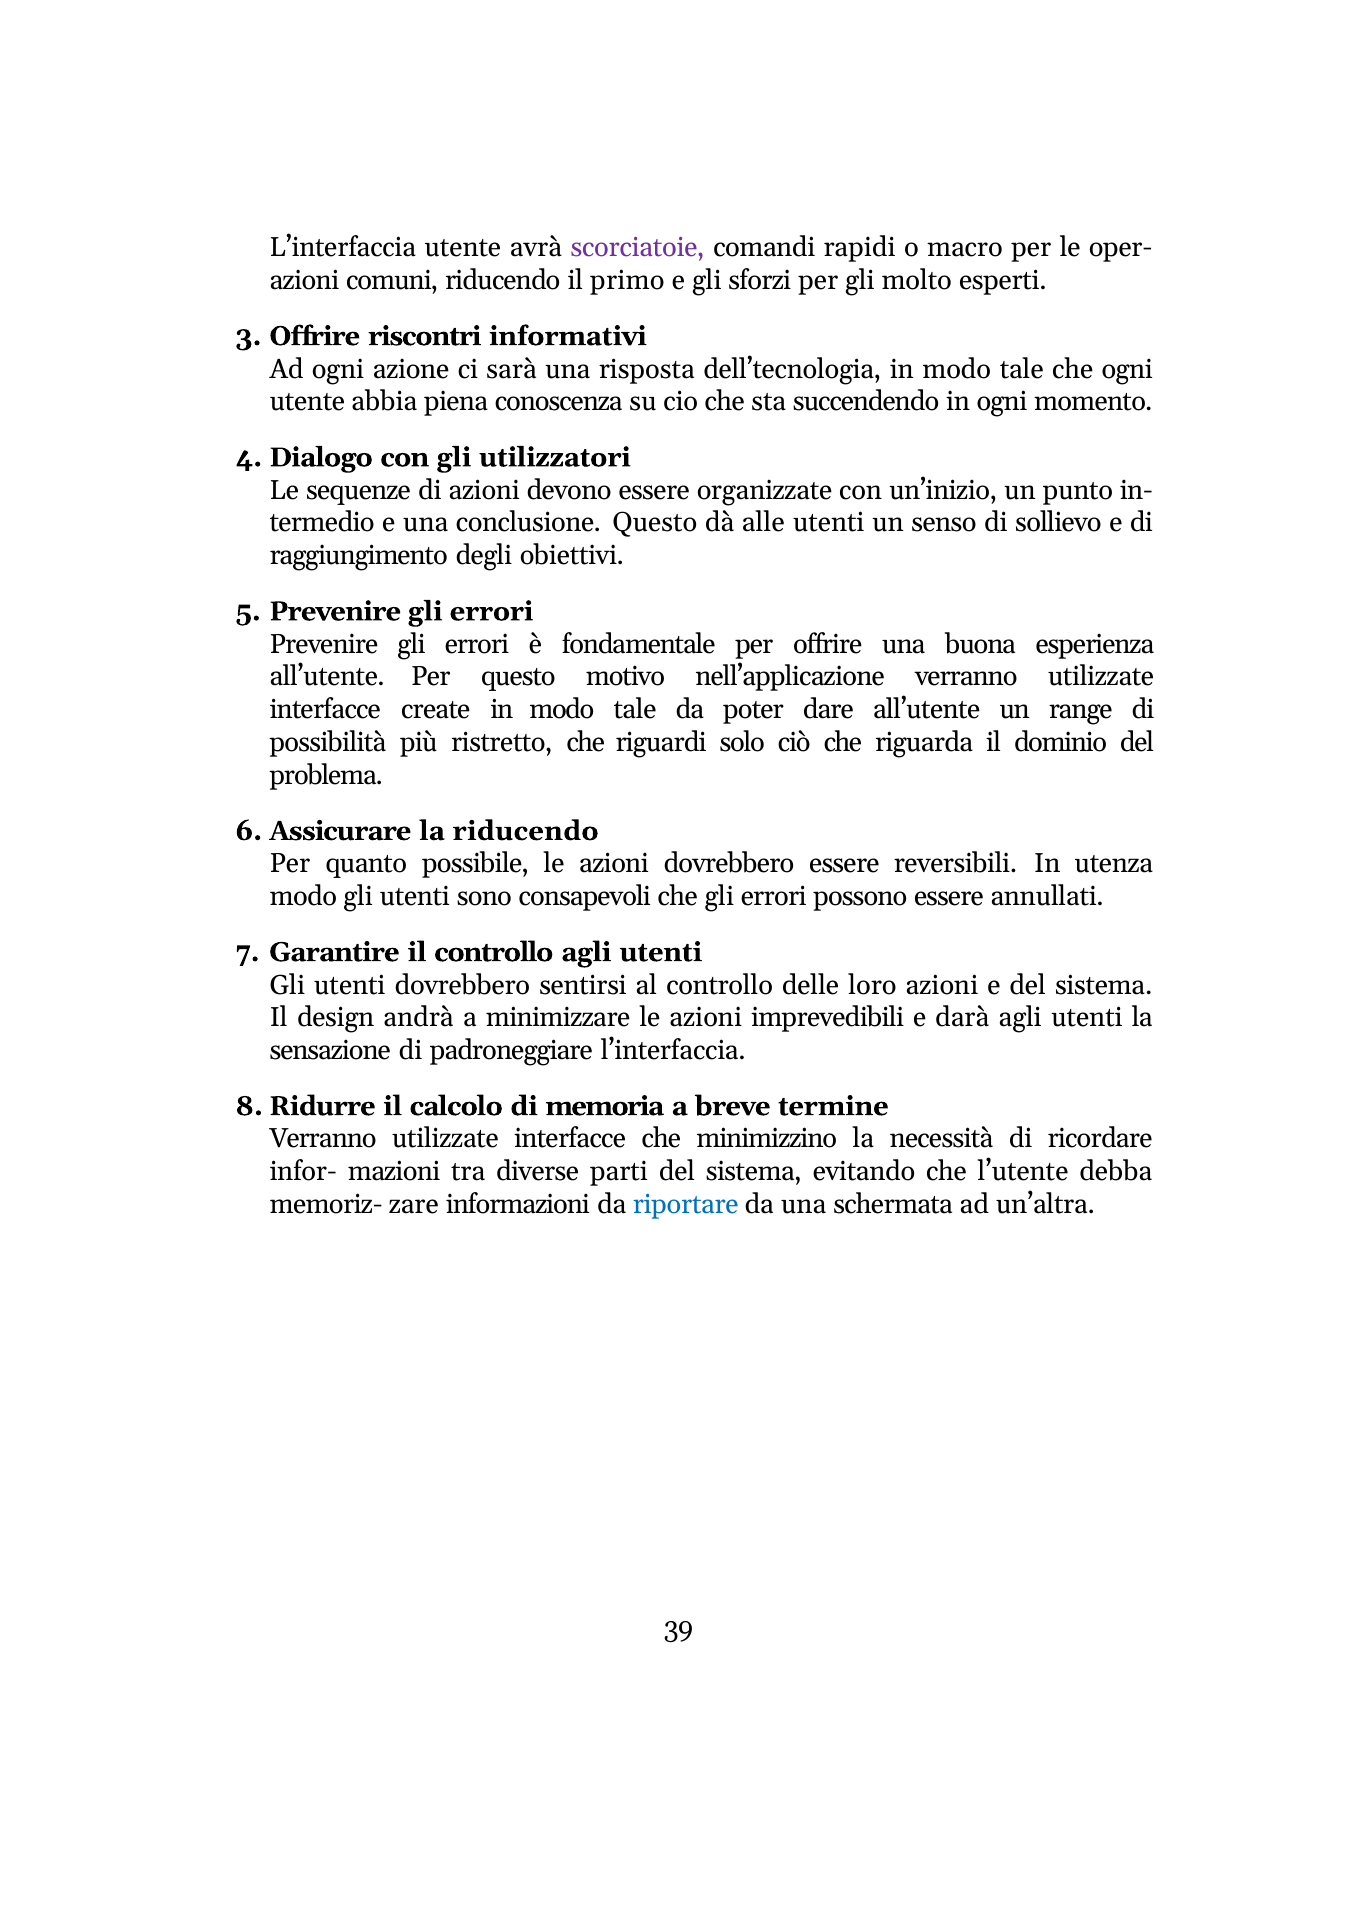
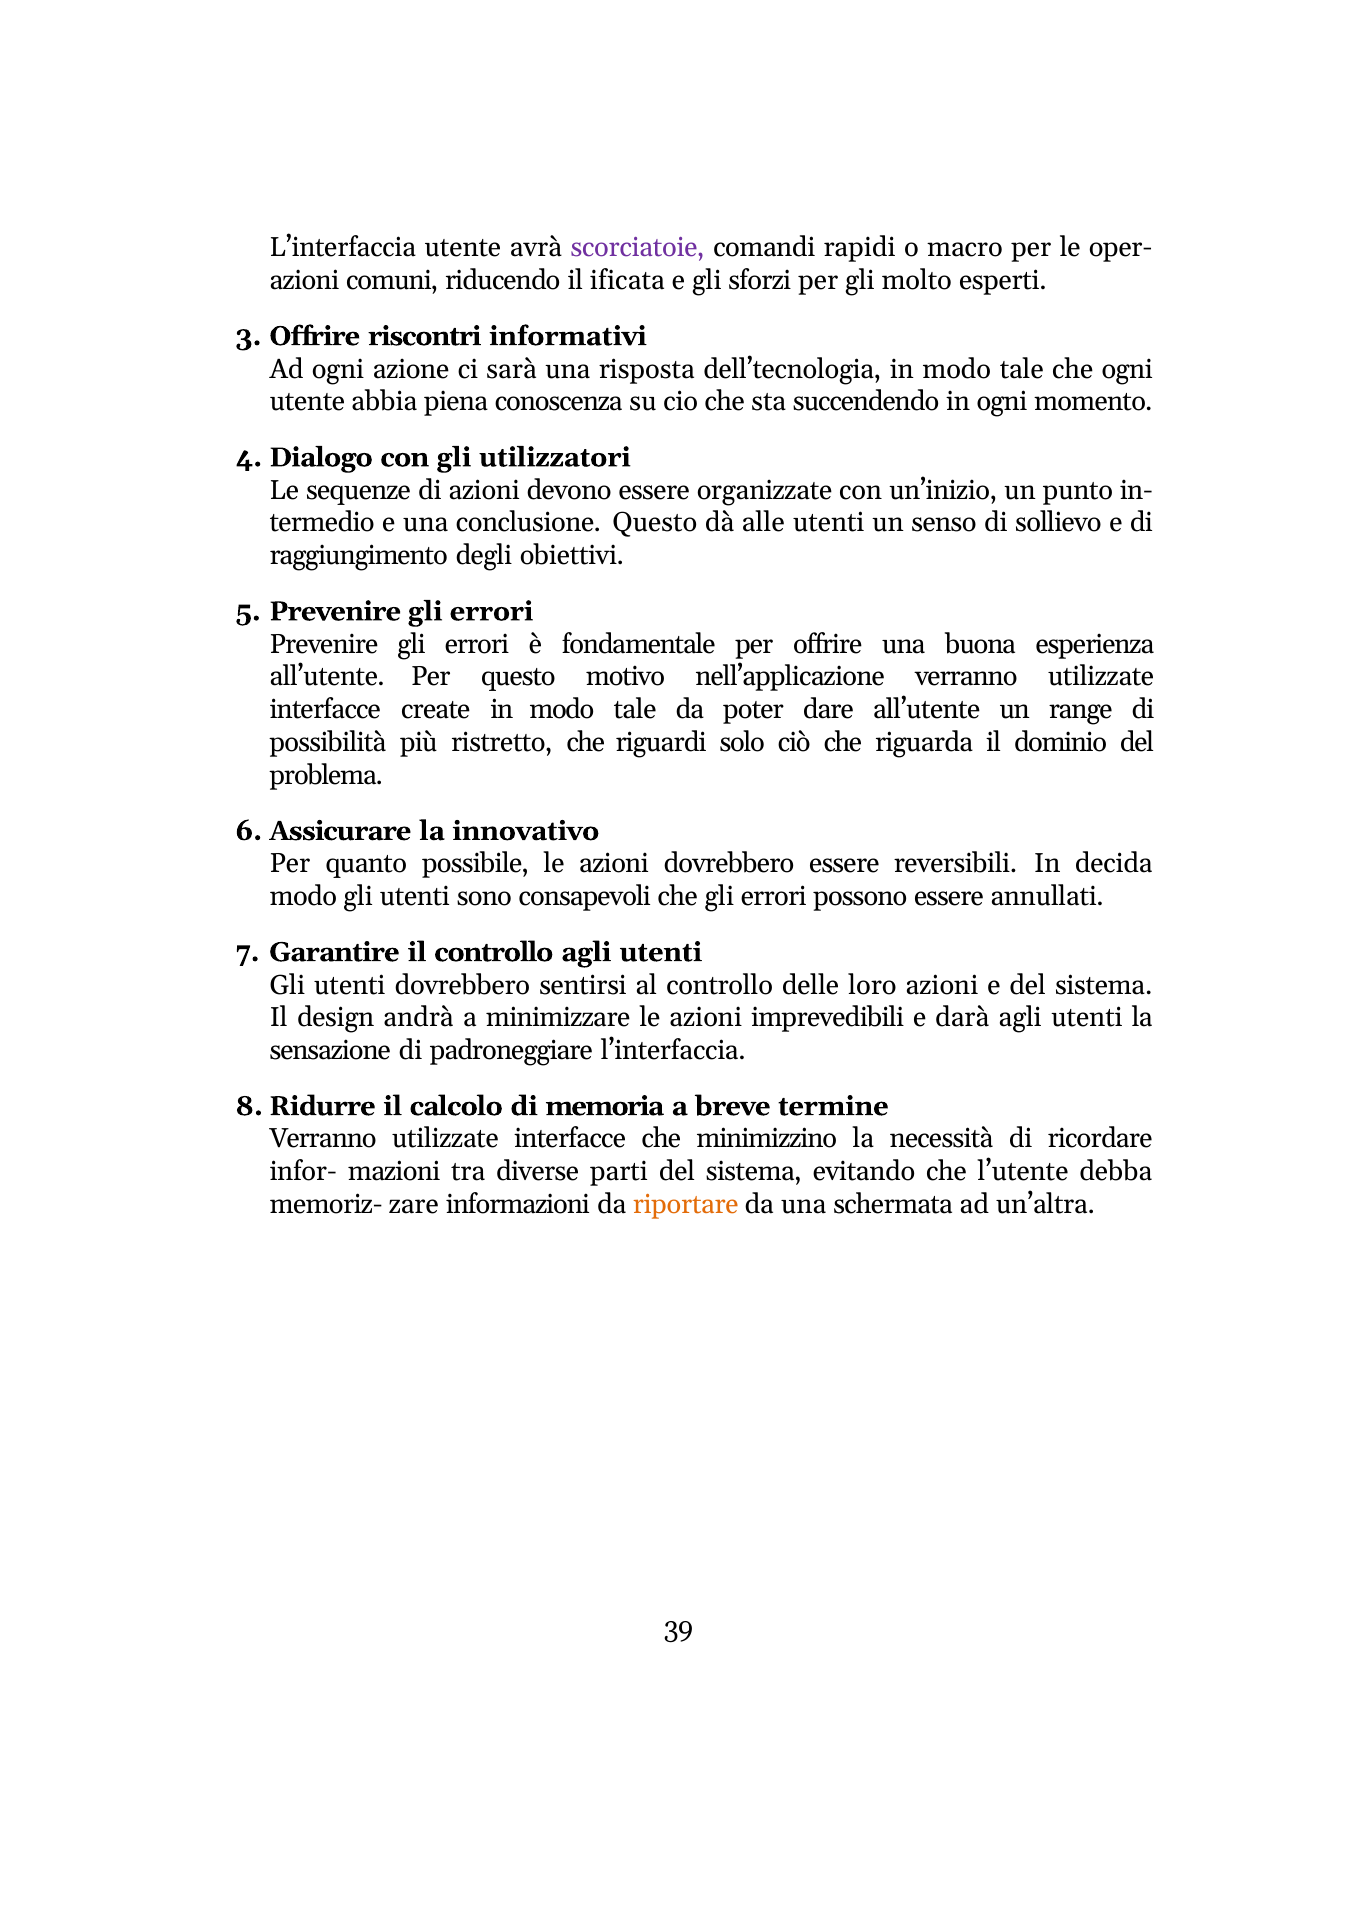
primo: primo -> ificata (627, 281)
la riducendo: riducendo -> innovativo (526, 831)
utenza: utenza -> decida (1114, 864)
riportare colour: blue -> orange (686, 1205)
